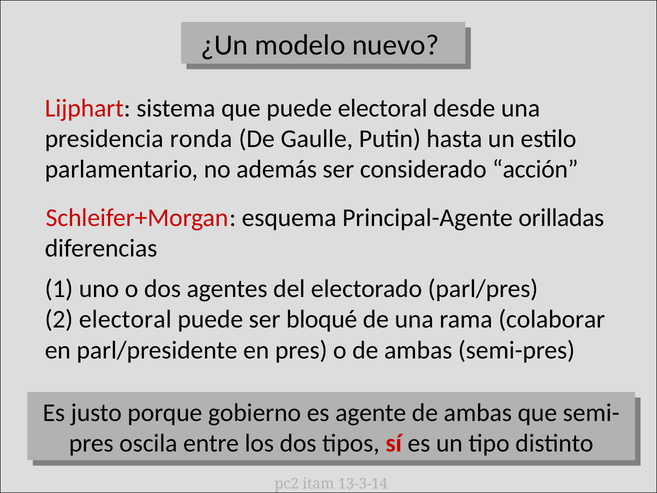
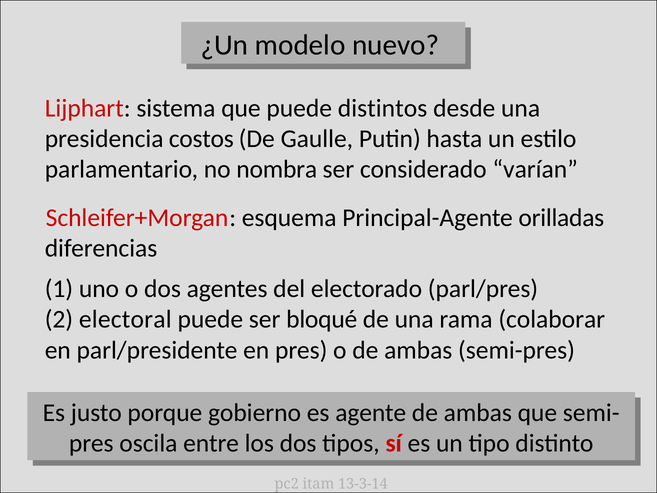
puede electoral: electoral -> distintos (383, 108)
ronda: ronda -> costos (201, 139)
además: además -> nombra (277, 169)
acción: acción -> varían (535, 169)
